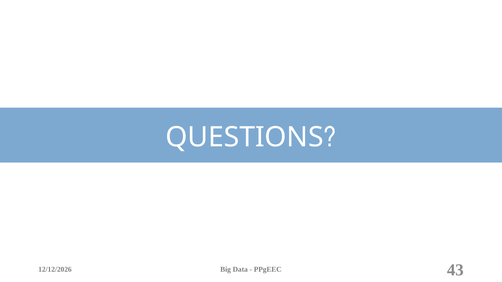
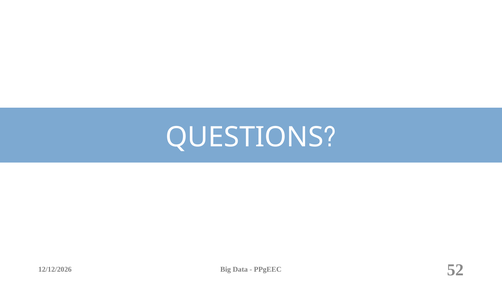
43: 43 -> 52 (455, 270)
